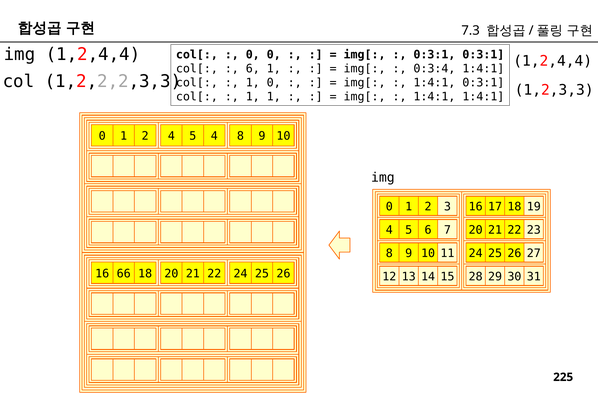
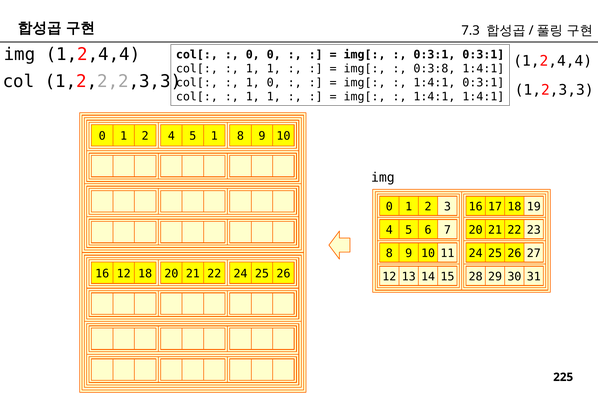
6: 6 -> 1 (253, 69)
0:3:4: 0:3:4 -> 0:3:8 (434, 69)
5 4: 4 -> 1 (214, 136)
16 66: 66 -> 12 (124, 273)
